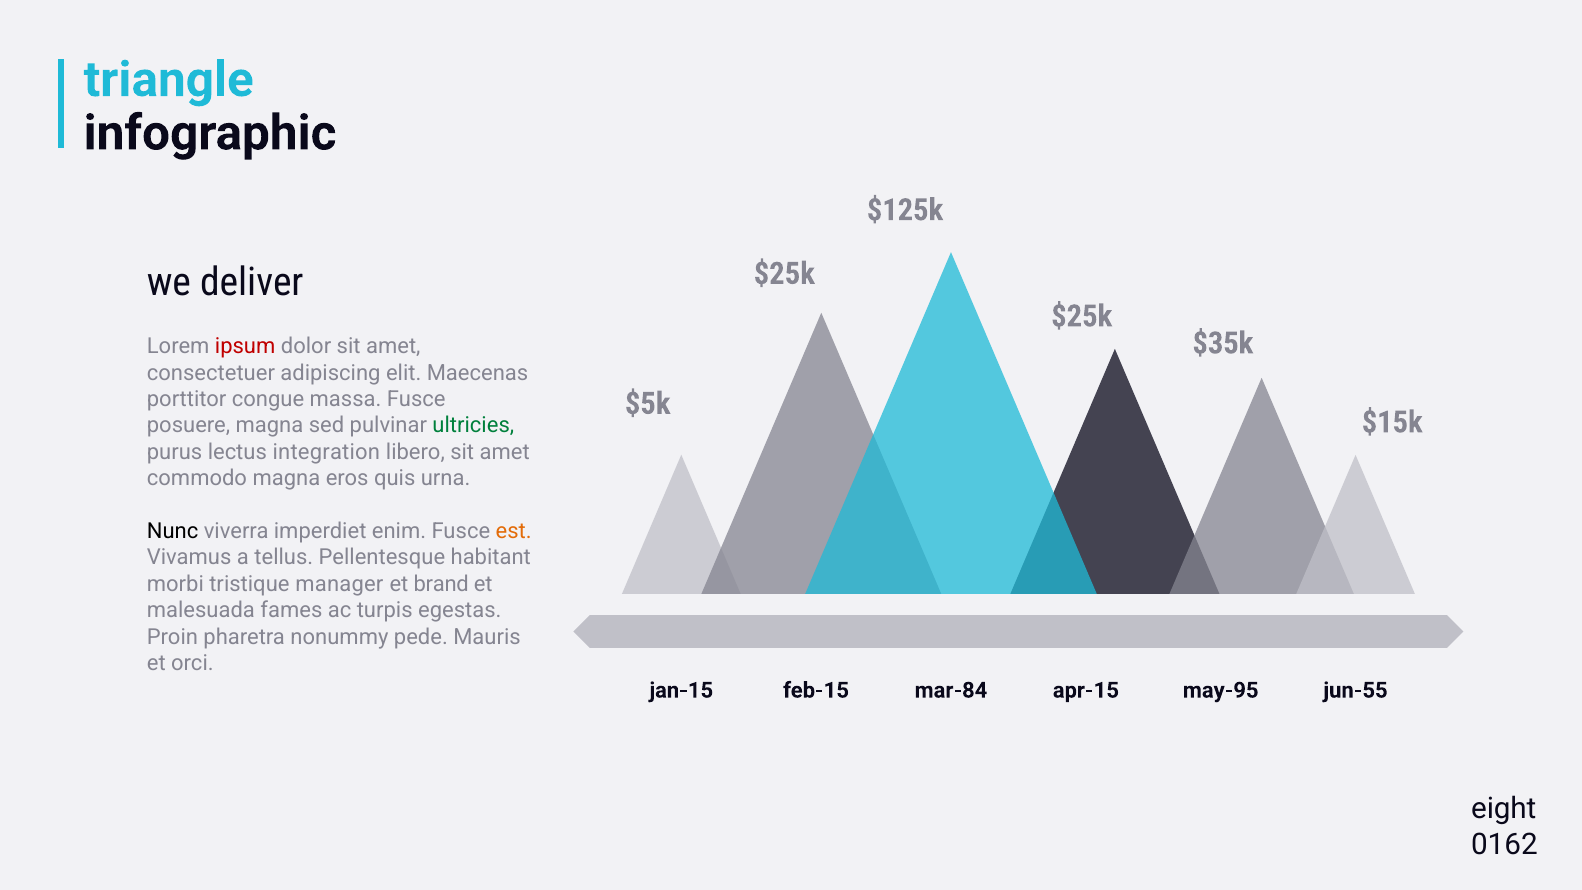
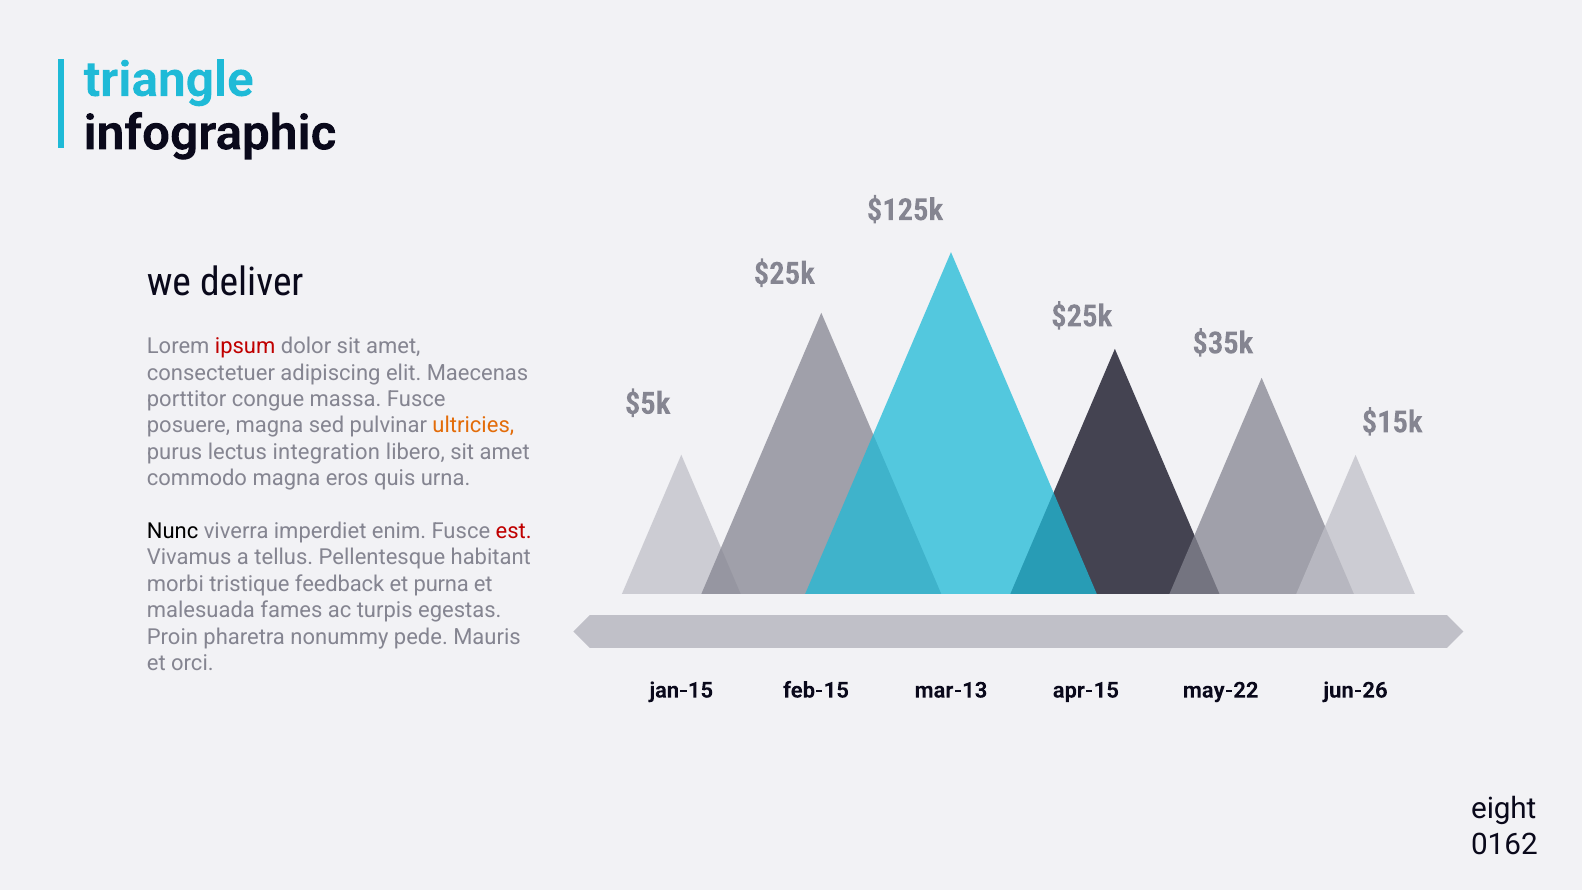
ultricies colour: green -> orange (473, 426)
est colour: orange -> red (514, 531)
manager: manager -> feedback (340, 584)
brand: brand -> purna (441, 584)
mar-84: mar-84 -> mar-13 (951, 690)
may-95: may-95 -> may-22 (1221, 690)
jun-55: jun-55 -> jun-26 (1355, 690)
